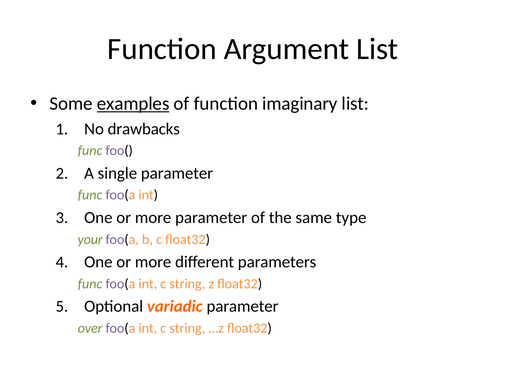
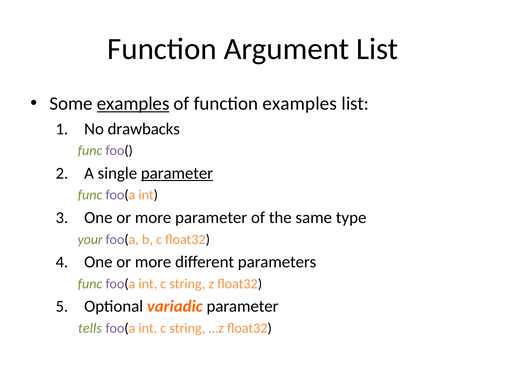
function imaginary: imaginary -> examples (300, 104)
parameter underline: none -> present (177, 174)
over: over -> tells (90, 329)
